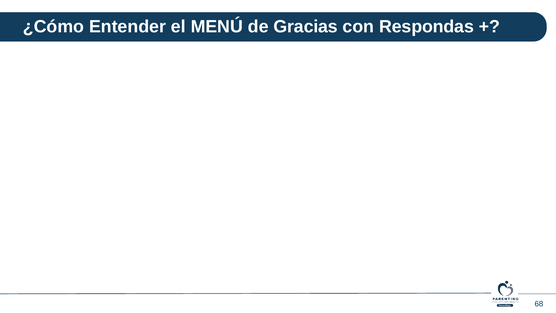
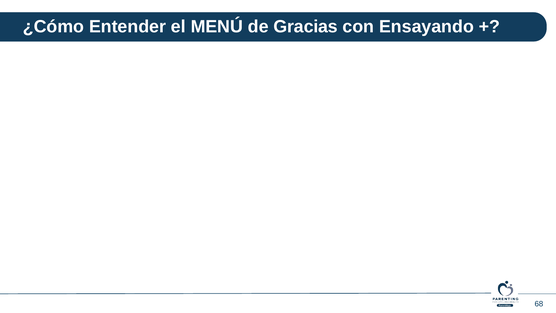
Respondas: Respondas -> Ensayando (426, 27)
